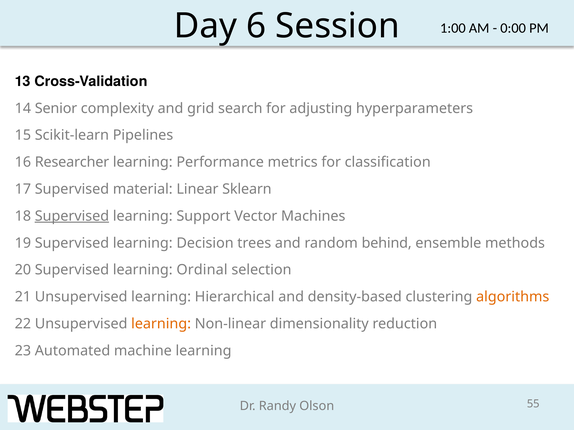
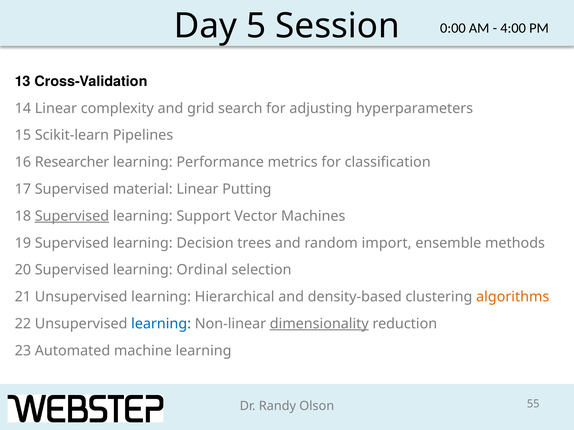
6: 6 -> 5 (256, 26)
1:00: 1:00 -> 0:00 (453, 28)
0:00: 0:00 -> 4:00 (513, 28)
14 Senior: Senior -> Linear (56, 108)
Sklearn: Sklearn -> Putting (247, 189)
behind: behind -> import (387, 243)
learning colour: orange -> blue (161, 324)
dimensionality underline: none -> present (319, 324)
